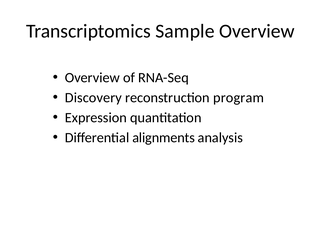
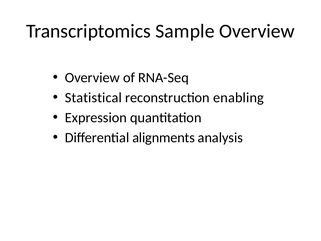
Discovery: Discovery -> Statistical (93, 97)
program: program -> enabling (239, 97)
